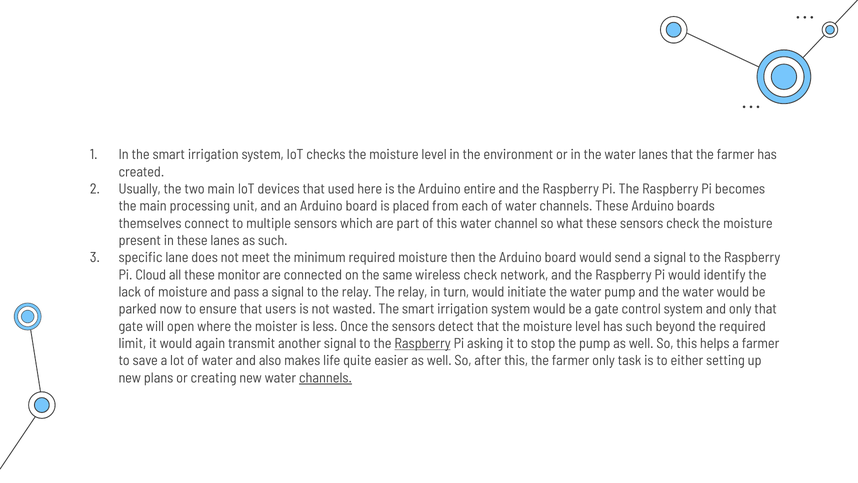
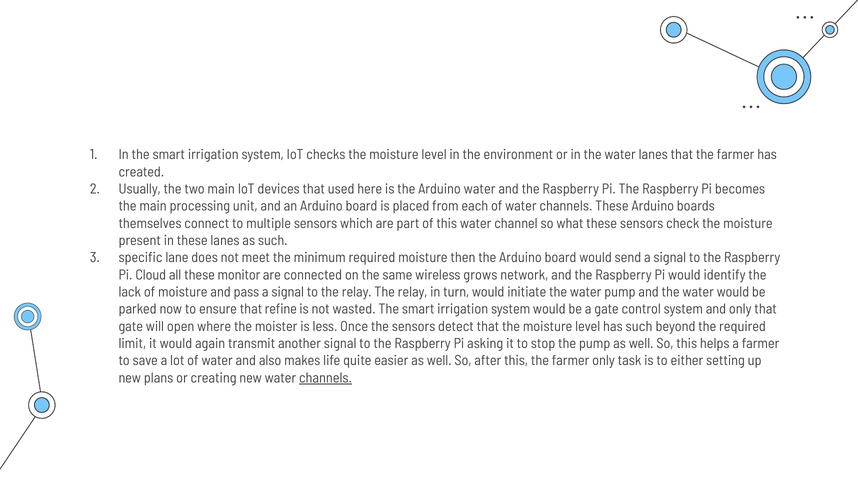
Arduino entire: entire -> water (480, 189)
wireless check: check -> grows (480, 275)
users: users -> refine (281, 309)
Raspberry underline: present -> none (423, 343)
